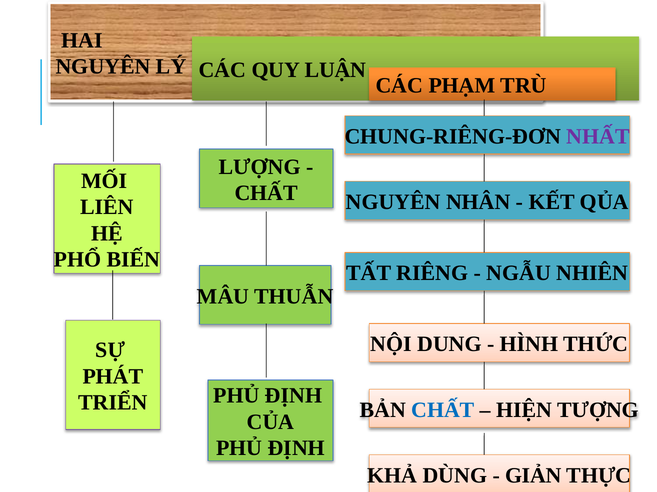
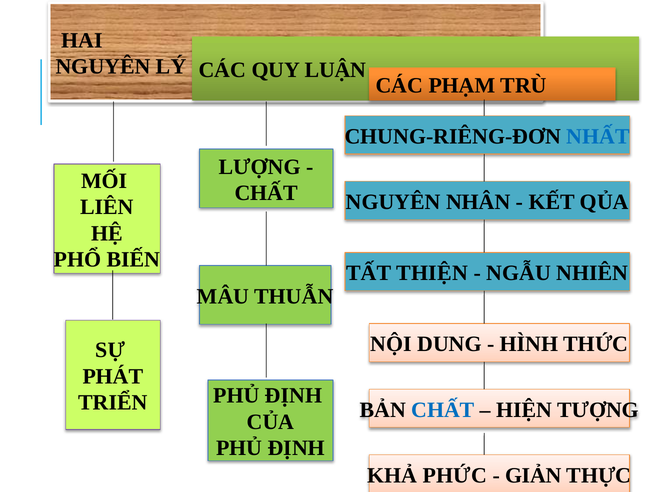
NHẤT colour: purple -> blue (598, 137)
RIÊNG: RIÊNG -> THIỆN (432, 274)
DÙNG: DÙNG -> PHỨC (455, 476)
